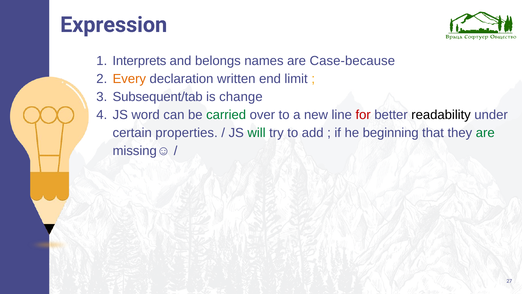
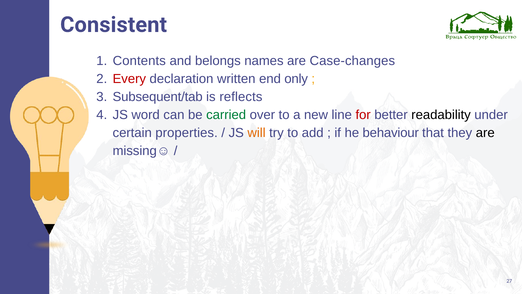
Expression: Expression -> Consistent (114, 25)
Interprets: Interprets -> Contents (139, 61)
Case-because: Case-because -> Case-changes (352, 61)
Every colour: orange -> red (129, 79)
limit: limit -> only (296, 79)
change: change -> reflects (241, 97)
will colour: green -> orange (257, 133)
beginning: beginning -> behaviour (391, 133)
are colour: green -> black (485, 133)
